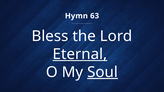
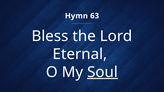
Eternal underline: present -> none (80, 54)
